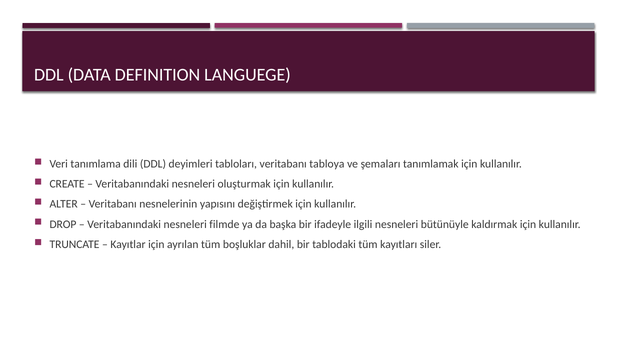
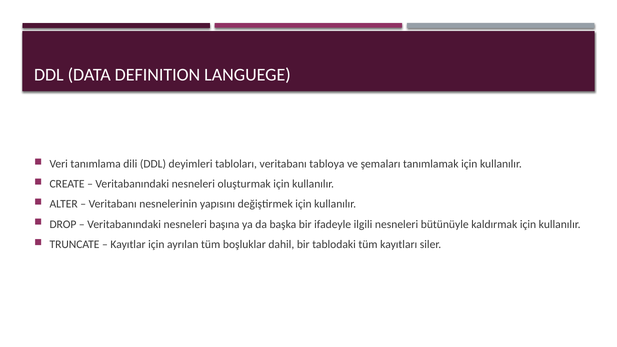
filmde: filmde -> başına (224, 224)
